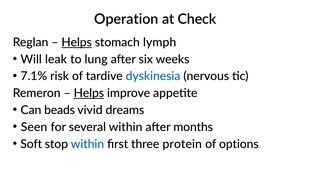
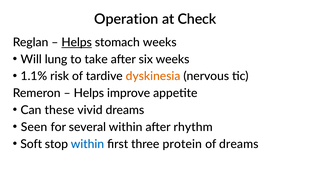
stomach lymph: lymph -> weeks (160, 42)
leak: leak -> lung (56, 59)
lung: lung -> take (96, 59)
7.1%: 7.1% -> 1.1% (34, 76)
dyskinesia colour: blue -> orange (153, 76)
Helps underline: present -> none (89, 93)
beads: beads -> these (59, 110)
months: months -> rhythm (193, 127)
of options: options -> dreams (239, 144)
